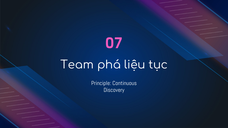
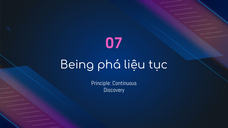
Team: Team -> Being (77, 65)
